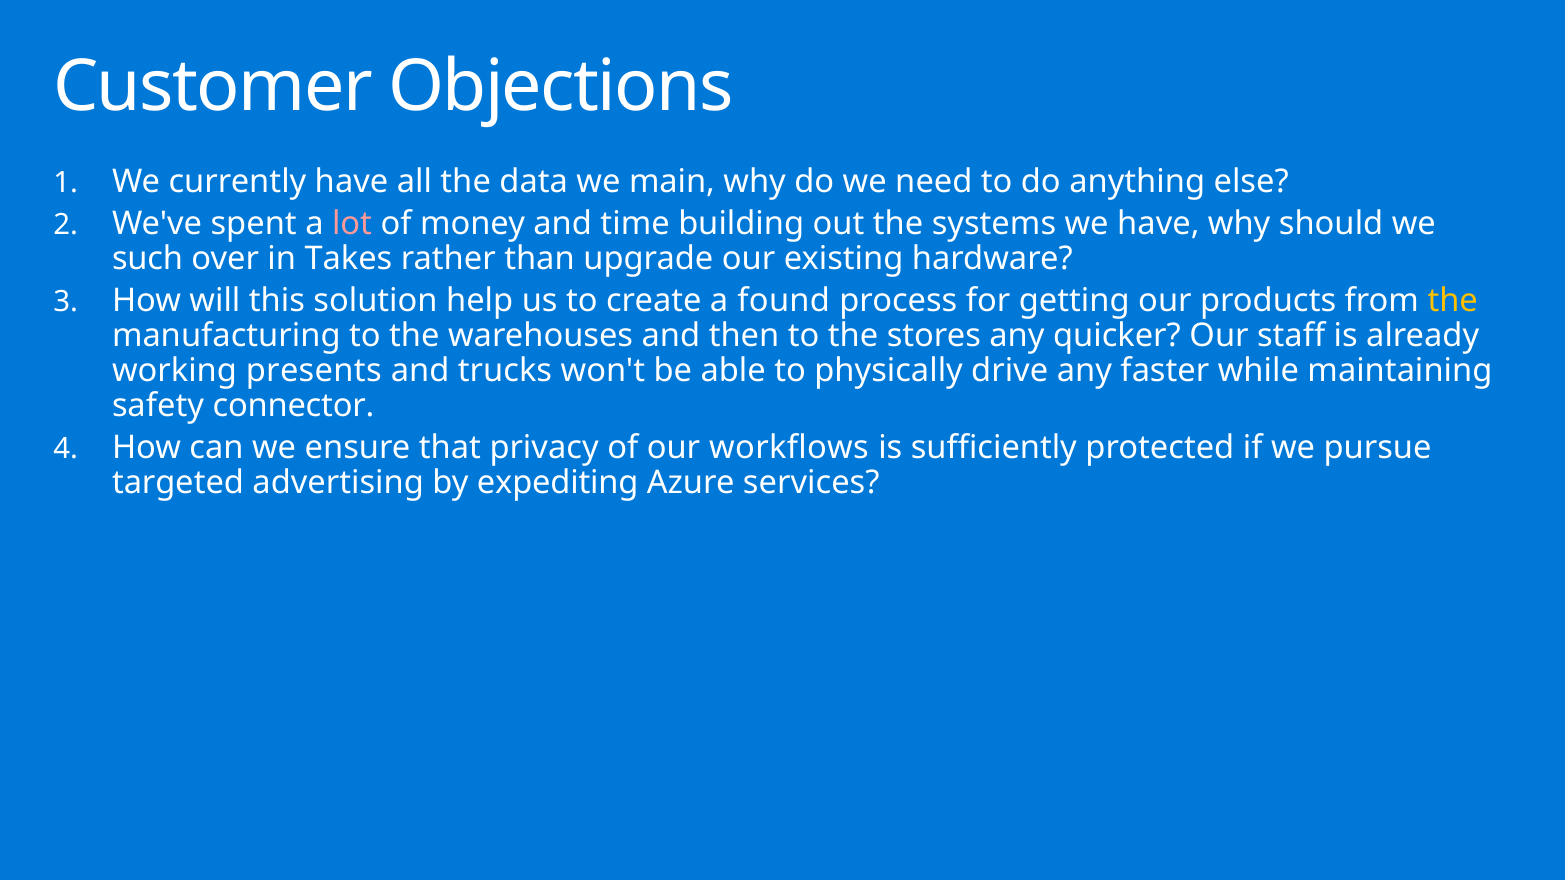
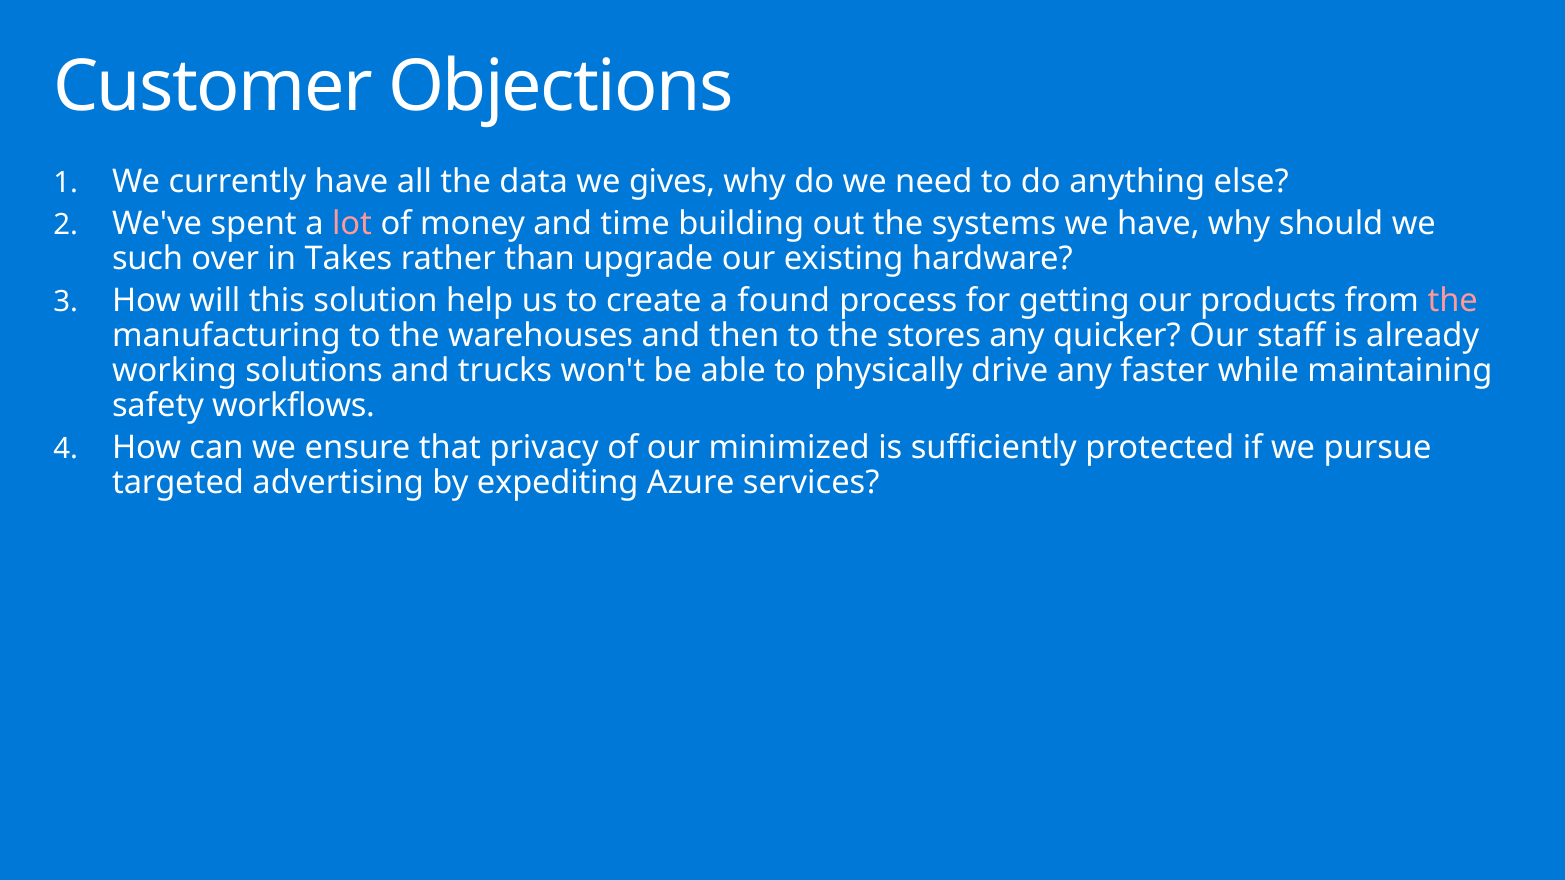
main: main -> gives (672, 182)
the colour: yellow -> pink (1453, 300)
presents: presents -> solutions (314, 371)
connector: connector -> workflows (294, 406)
workflows: workflows -> minimized (789, 448)
